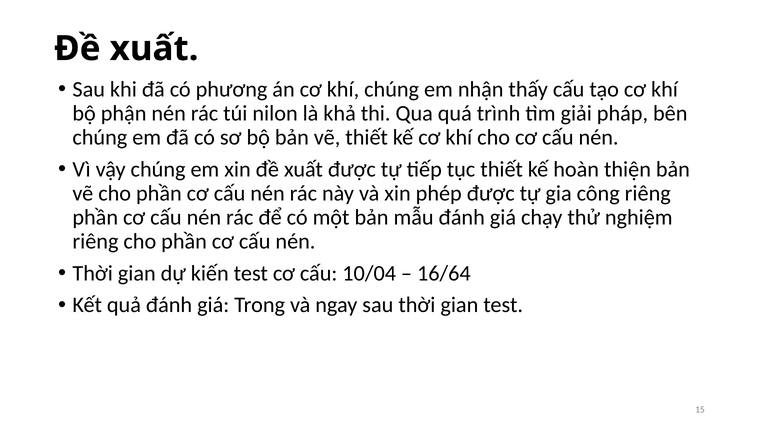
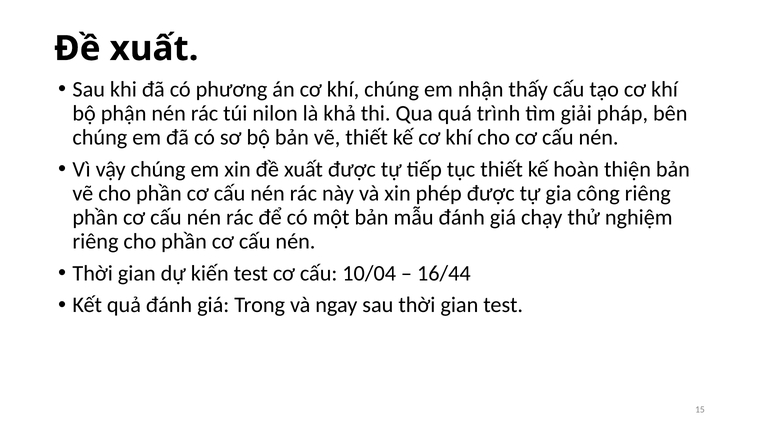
16/64: 16/64 -> 16/44 (444, 273)
